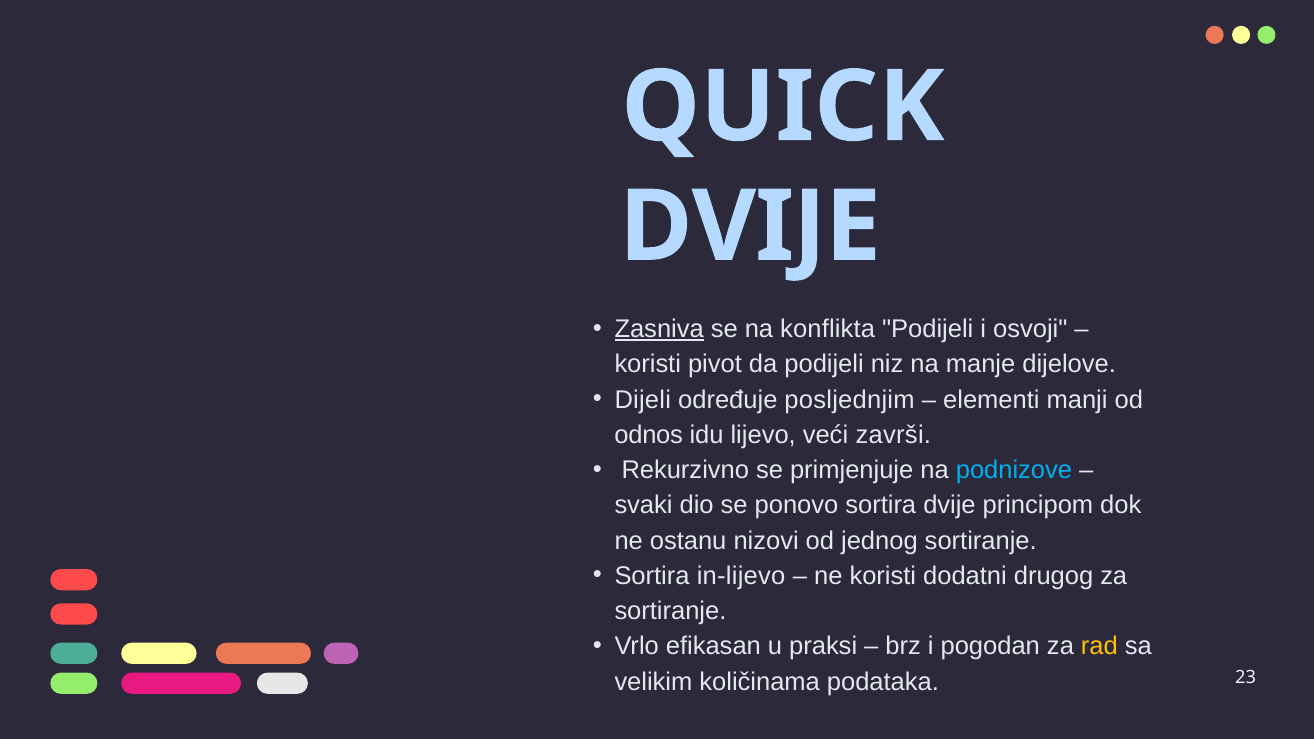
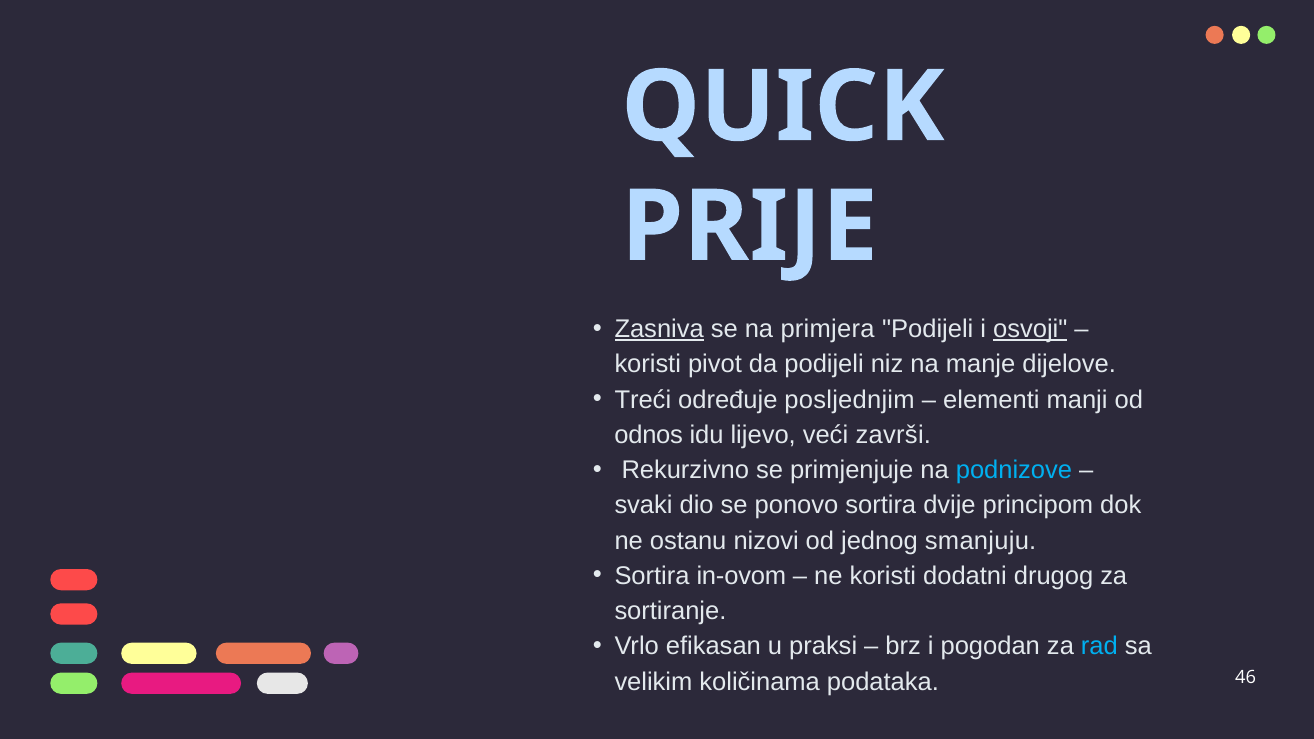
DVIJE: DVIJE -> PRIJE (750, 227)
konflikta: konflikta -> primjera (828, 329)
osvoji underline: none -> present (1030, 329)
Dijeli: Dijeli -> Treći (643, 400)
jednog sortiranje: sortiranje -> smanjuju (981, 541)
in-lijevo: in-lijevo -> in-ovom (741, 576)
rad colour: yellow -> light blue (1099, 646)
23: 23 -> 46 (1246, 678)
